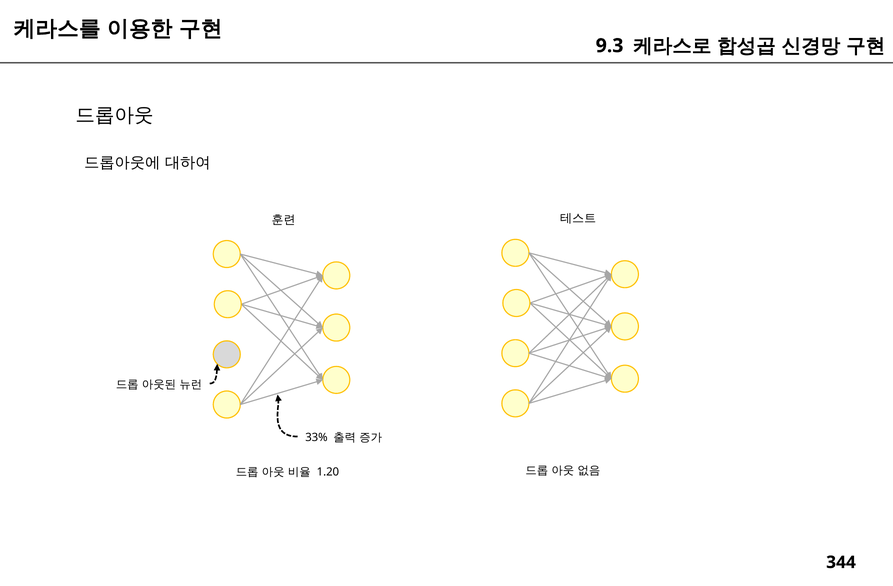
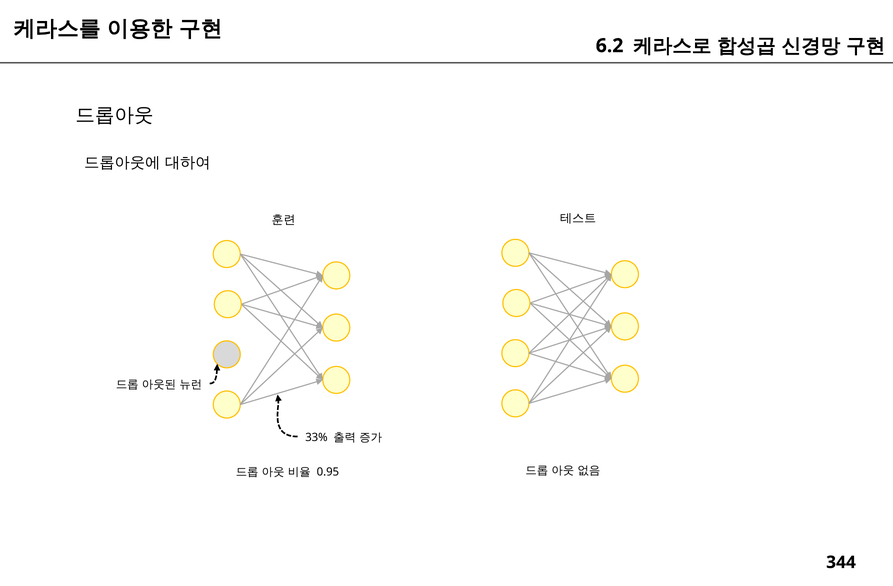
9.3: 9.3 -> 6.2 (610, 46)
1.20: 1.20 -> 0.95 (328, 472)
